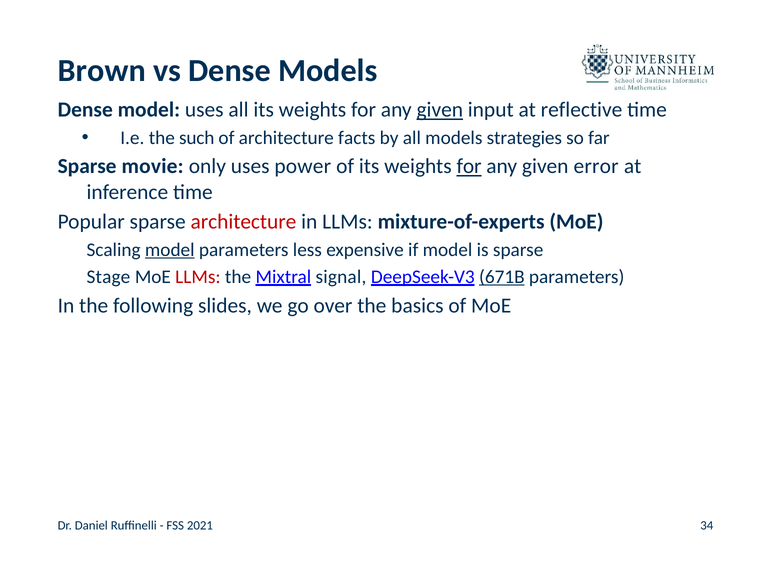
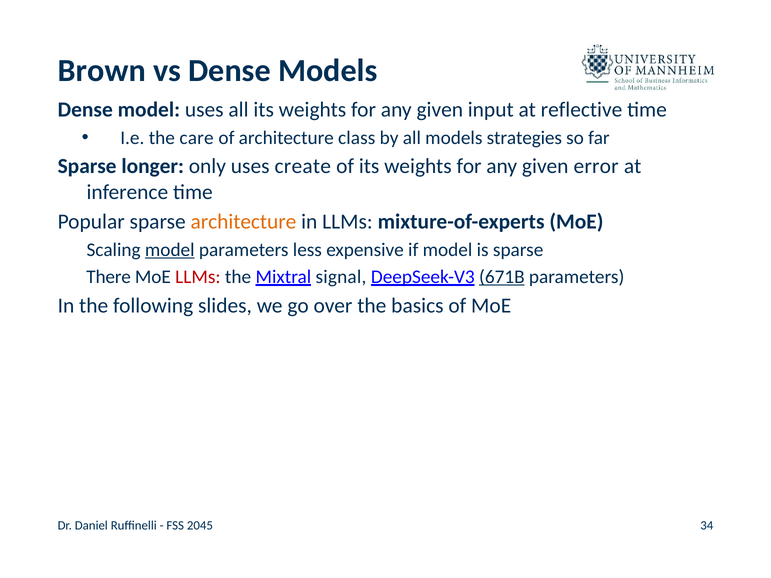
given underline: present -> none (440, 110)
such: such -> care (197, 138)
facts: facts -> class (357, 138)
movie: movie -> longer (153, 166)
power: power -> create (303, 166)
for underline: present -> none (469, 166)
architecture colour: red -> orange (243, 222)
Stage: Stage -> There (109, 277)
2021: 2021 -> 2045 (200, 526)
